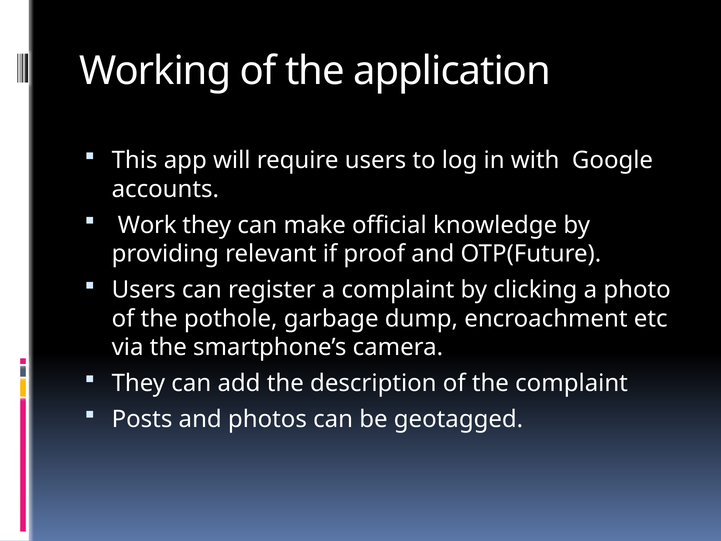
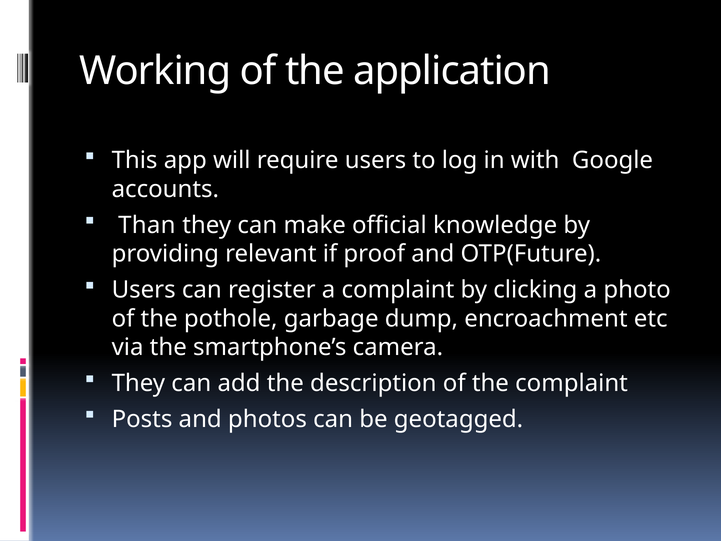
Work: Work -> Than (147, 225)
